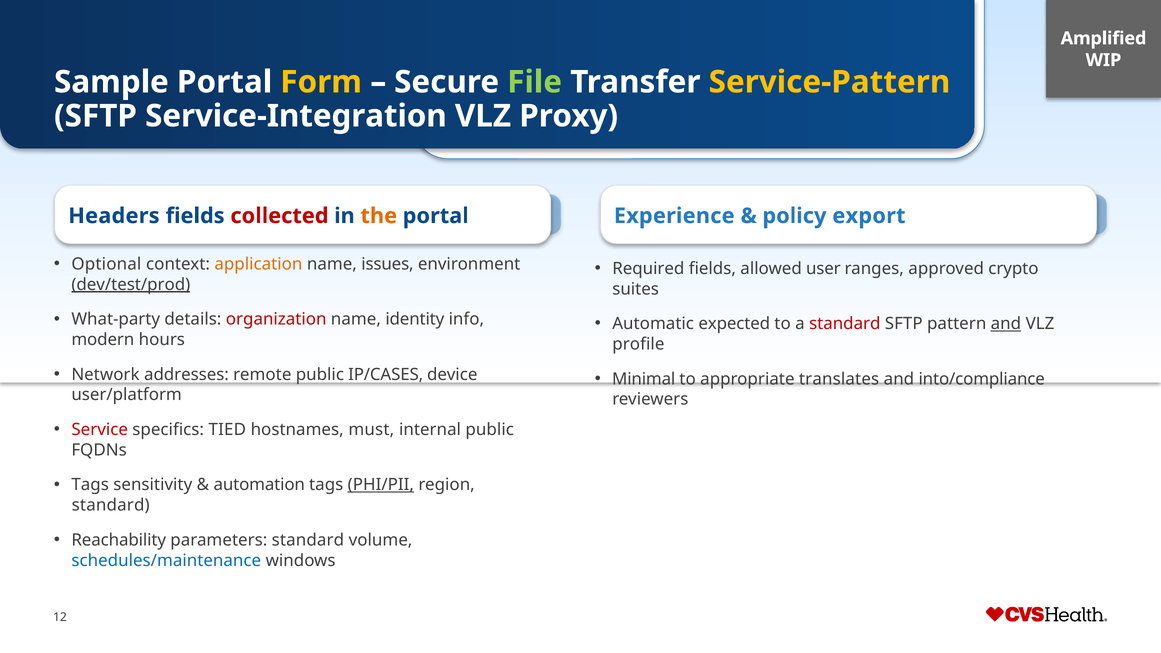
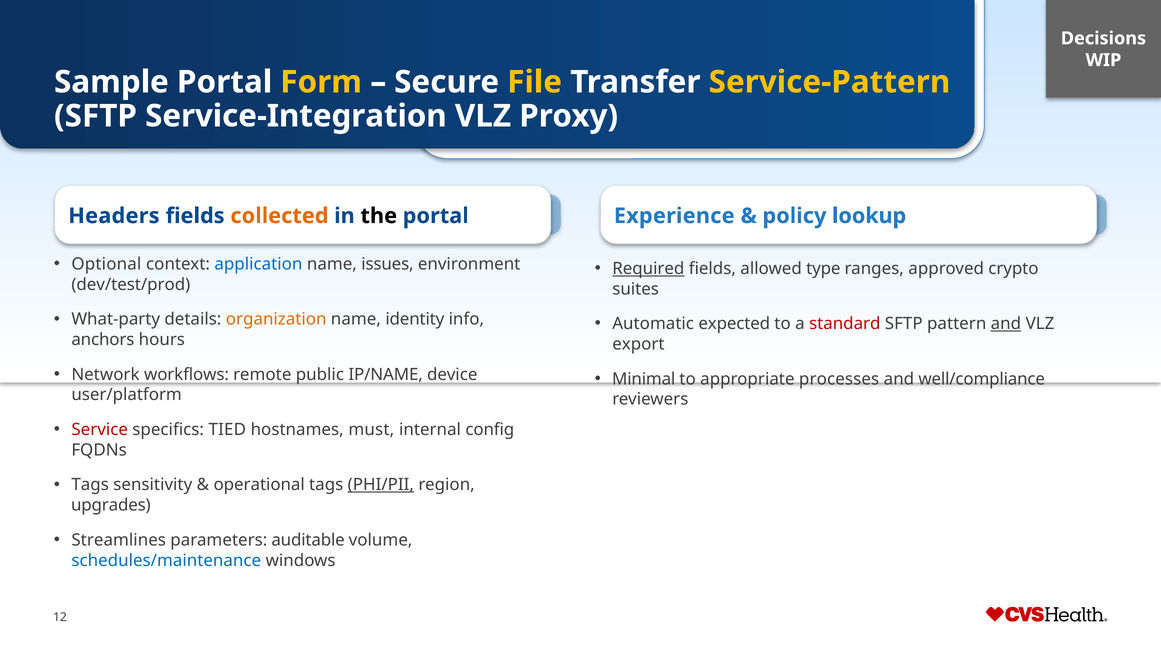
Amplified: Amplified -> Decisions (1103, 38)
File colour: light green -> yellow (535, 82)
collected colour: red -> orange (279, 216)
the colour: orange -> black (379, 216)
export: export -> lookup (869, 216)
application colour: orange -> blue (258, 264)
Required underline: none -> present (648, 269)
user: user -> type (823, 269)
dev/test/prod underline: present -> none (131, 285)
organization colour: red -> orange (276, 319)
modern: modern -> anchors (103, 340)
profile: profile -> export (638, 344)
addresses: addresses -> workflows (187, 375)
IP/CASES: IP/CASES -> IP/NAME (386, 375)
translates: translates -> processes (839, 379)
into/compliance: into/compliance -> well/compliance (982, 379)
internal public: public -> config (490, 430)
automation: automation -> operational (259, 485)
standard: standard -> upgrades (111, 505)
Reachability: Reachability -> Streamlines (119, 540)
parameters standard: standard -> auditable (308, 540)
